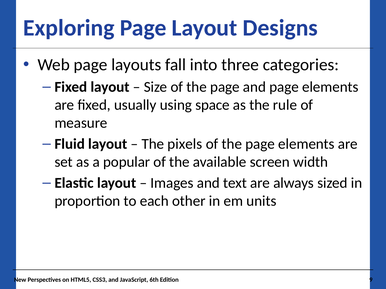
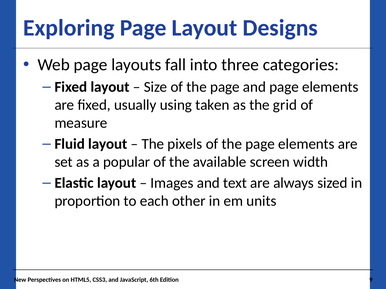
space: space -> taken (212, 105)
rule: rule -> grid (285, 105)
